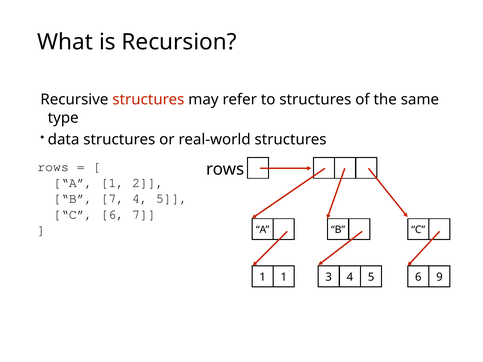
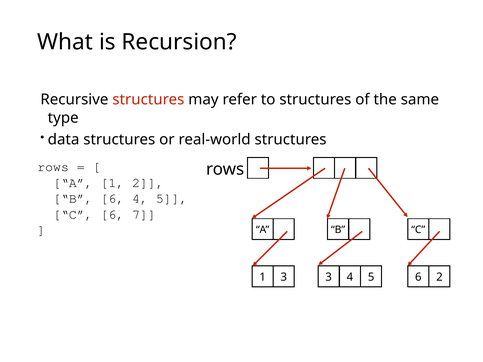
B 7: 7 -> 6 (112, 199)
1 1: 1 -> 3 (284, 277)
6 9: 9 -> 2 (439, 277)
